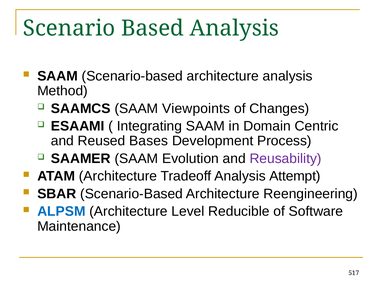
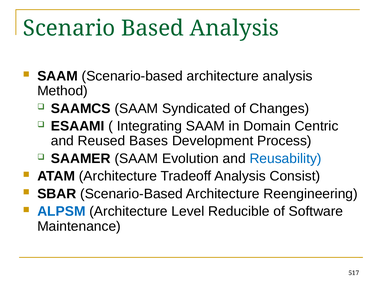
Viewpoints: Viewpoints -> Syndicated (196, 109)
Reusability colour: purple -> blue (286, 159)
Attempt: Attempt -> Consist (295, 176)
